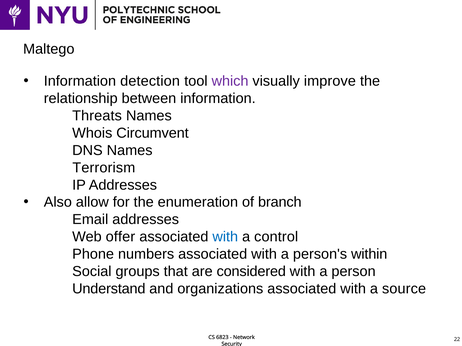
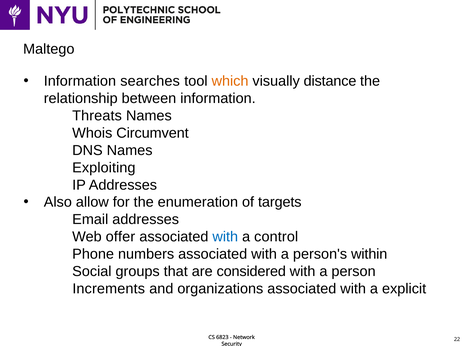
detection: detection -> searches (150, 81)
which colour: purple -> orange (230, 81)
improve: improve -> distance (330, 81)
Terrorism: Terrorism -> Exploiting (104, 168)
branch: branch -> targets (280, 203)
Understand: Understand -> Increments (109, 289)
source: source -> explicit (404, 289)
